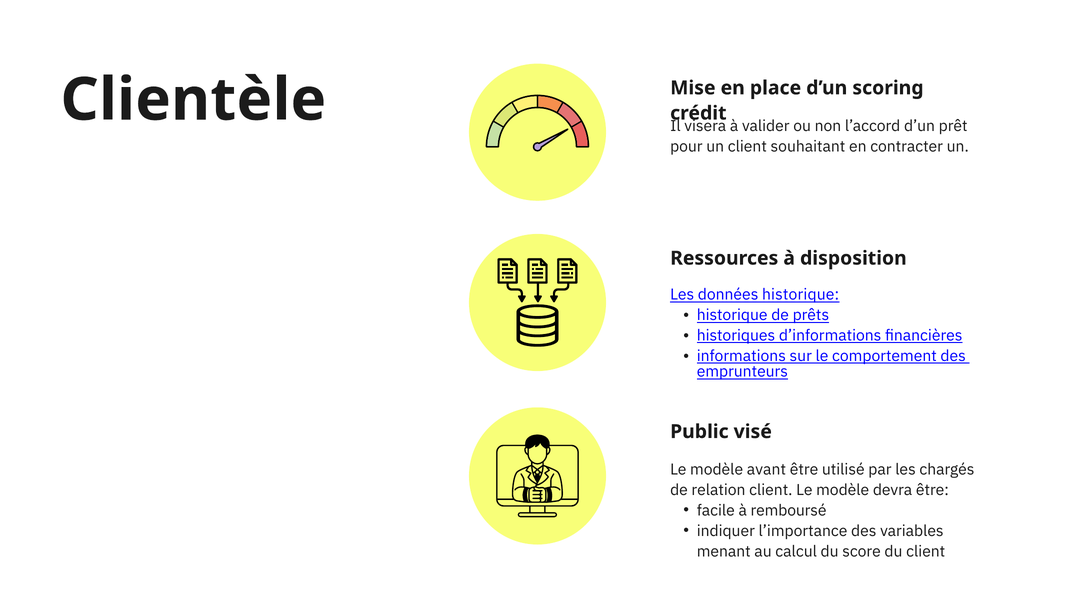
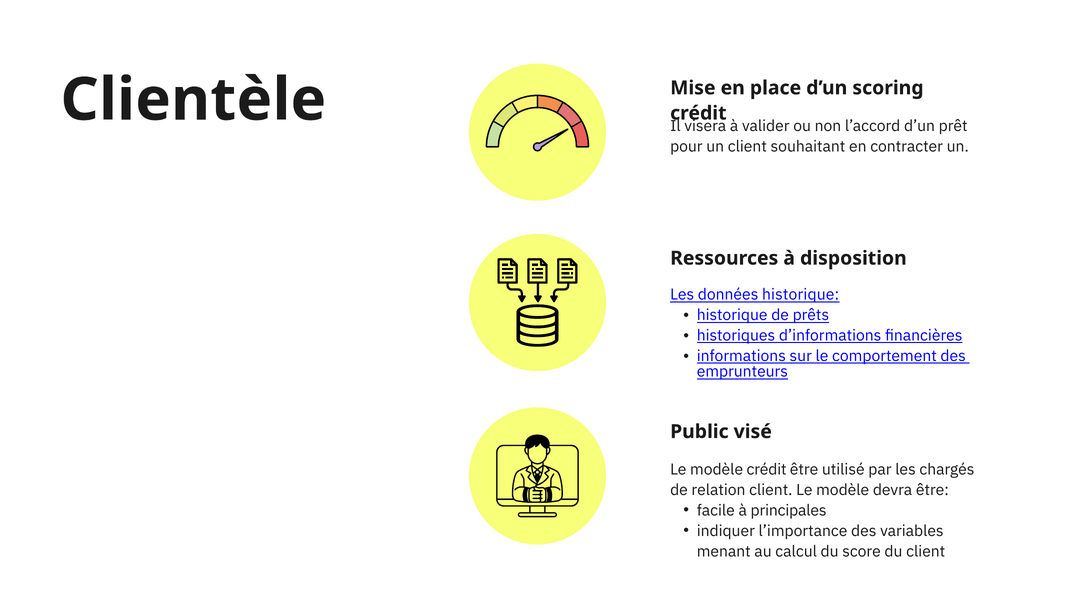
modèle avant: avant -> crédit (767, 470)
remboursé: remboursé -> principales (789, 510)
